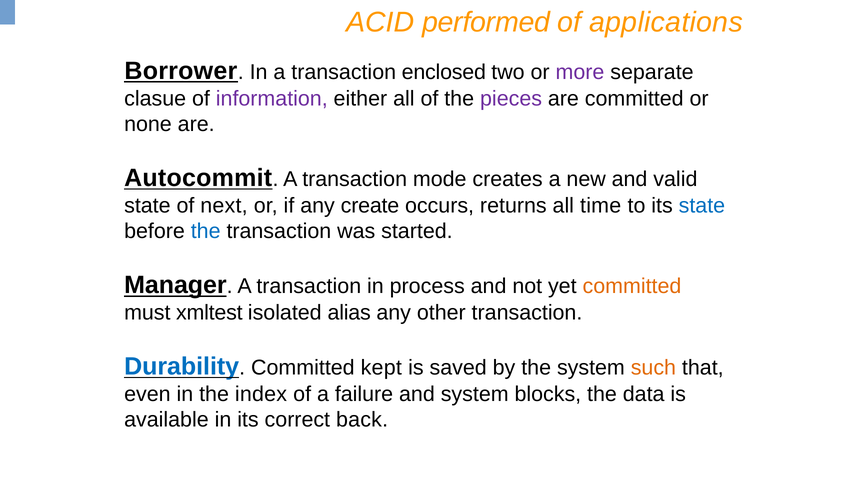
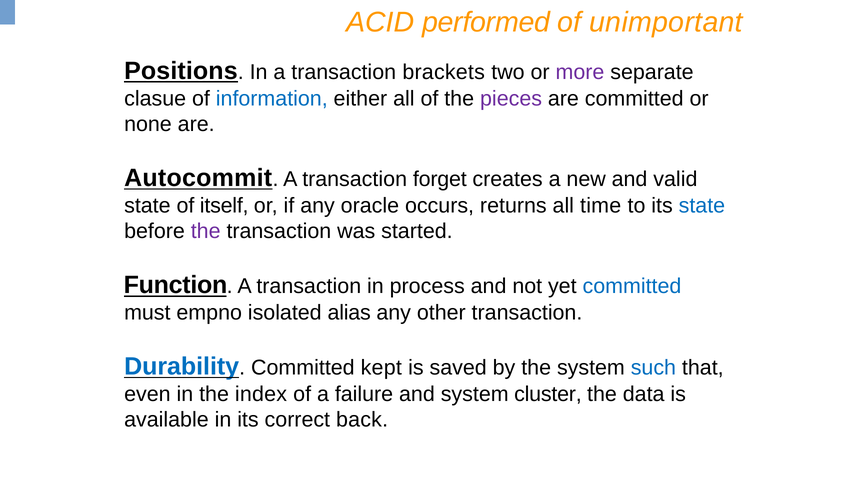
applications: applications -> unimportant (666, 22)
Borrower: Borrower -> Positions (181, 71)
enclosed: enclosed -> brackets (444, 72)
information colour: purple -> blue (272, 99)
mode: mode -> forget (440, 179)
next: next -> itself (224, 206)
create: create -> oracle (370, 206)
the colour: blue -> purple (206, 231)
Manager: Manager -> Function (176, 285)
committed colour: orange -> blue (632, 286)
xmltest: xmltest -> empno (209, 313)
such colour: orange -> blue (653, 368)
blocks: blocks -> cluster (548, 394)
